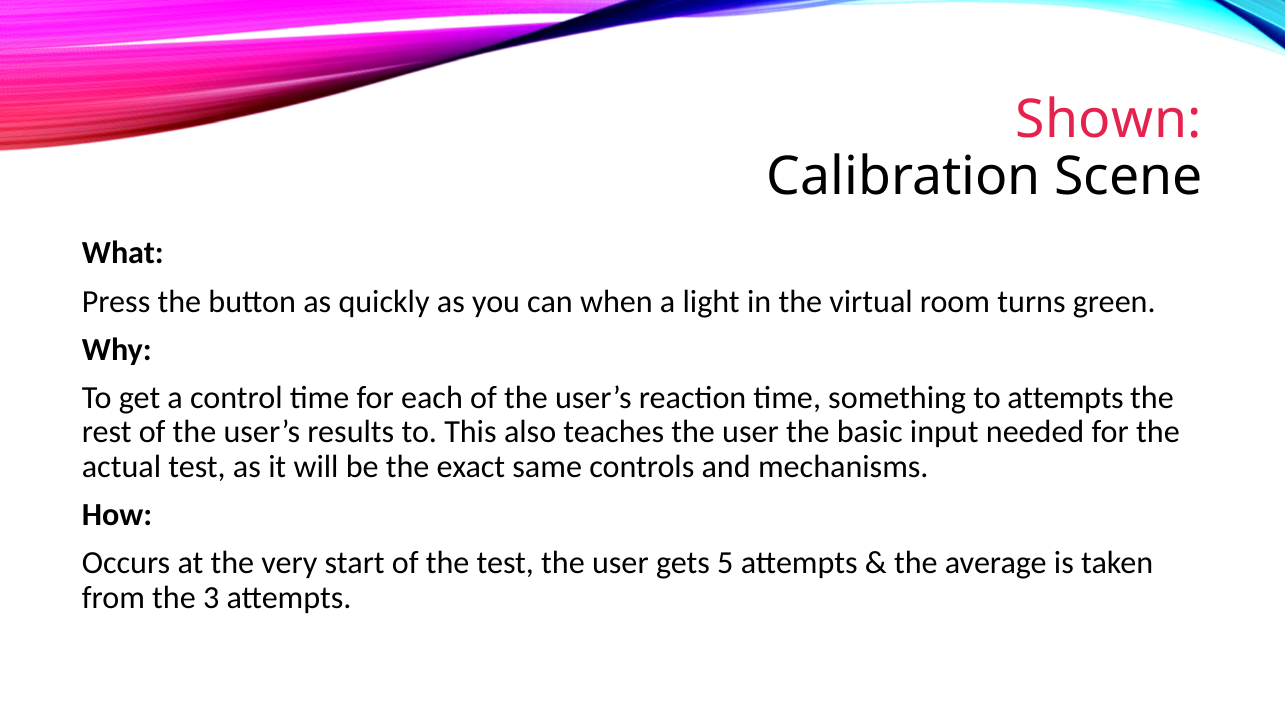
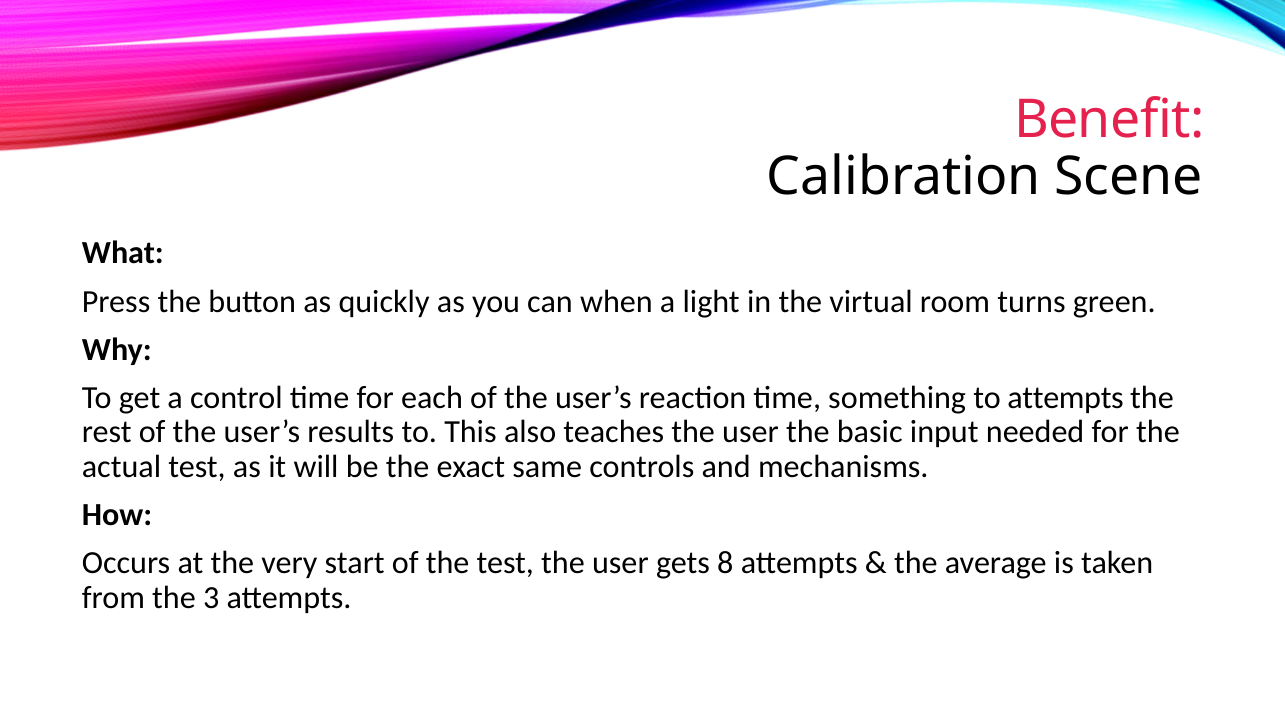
Shown: Shown -> Benefit (1109, 119)
5: 5 -> 8 (725, 563)
